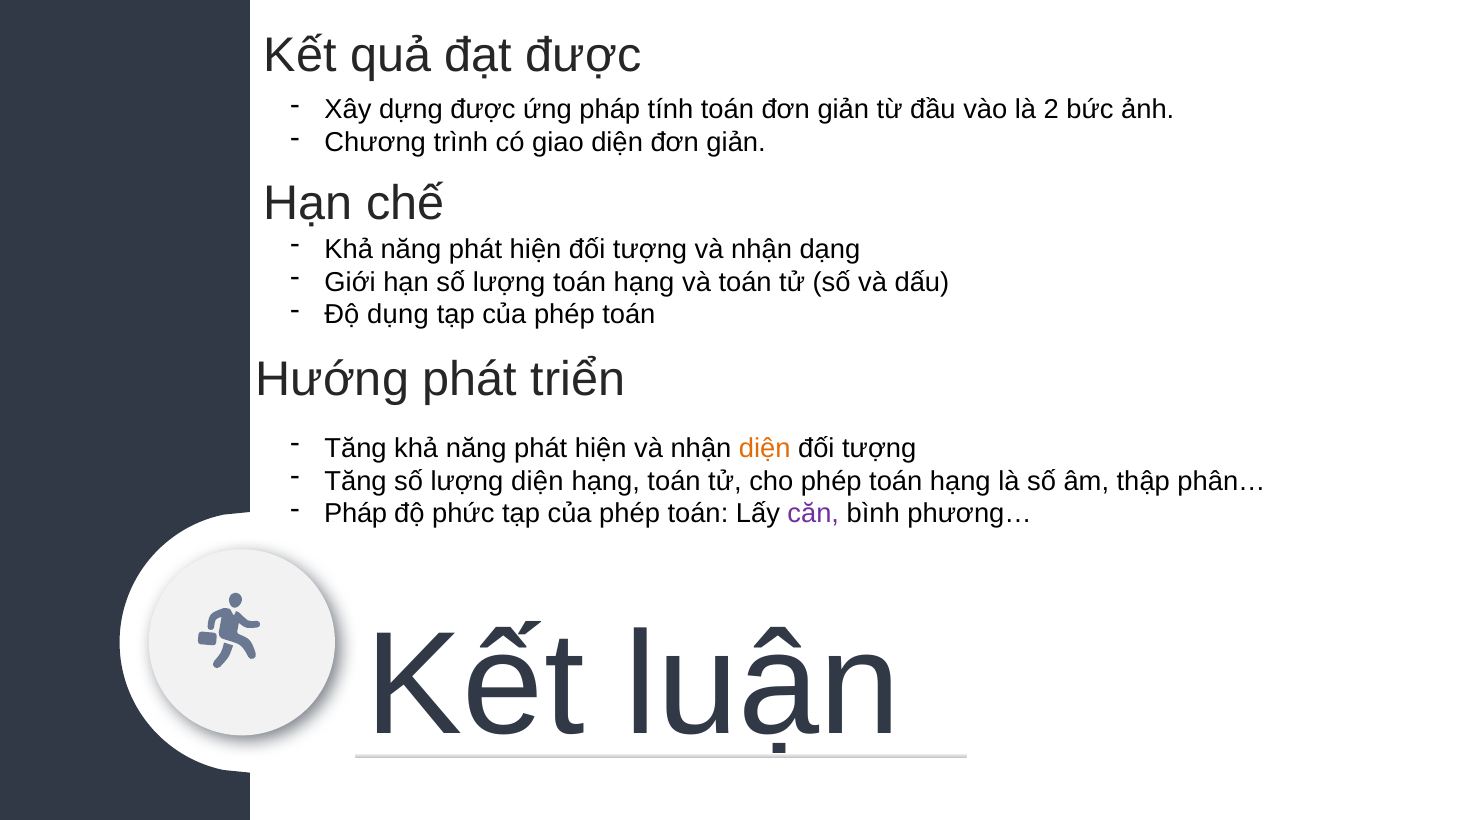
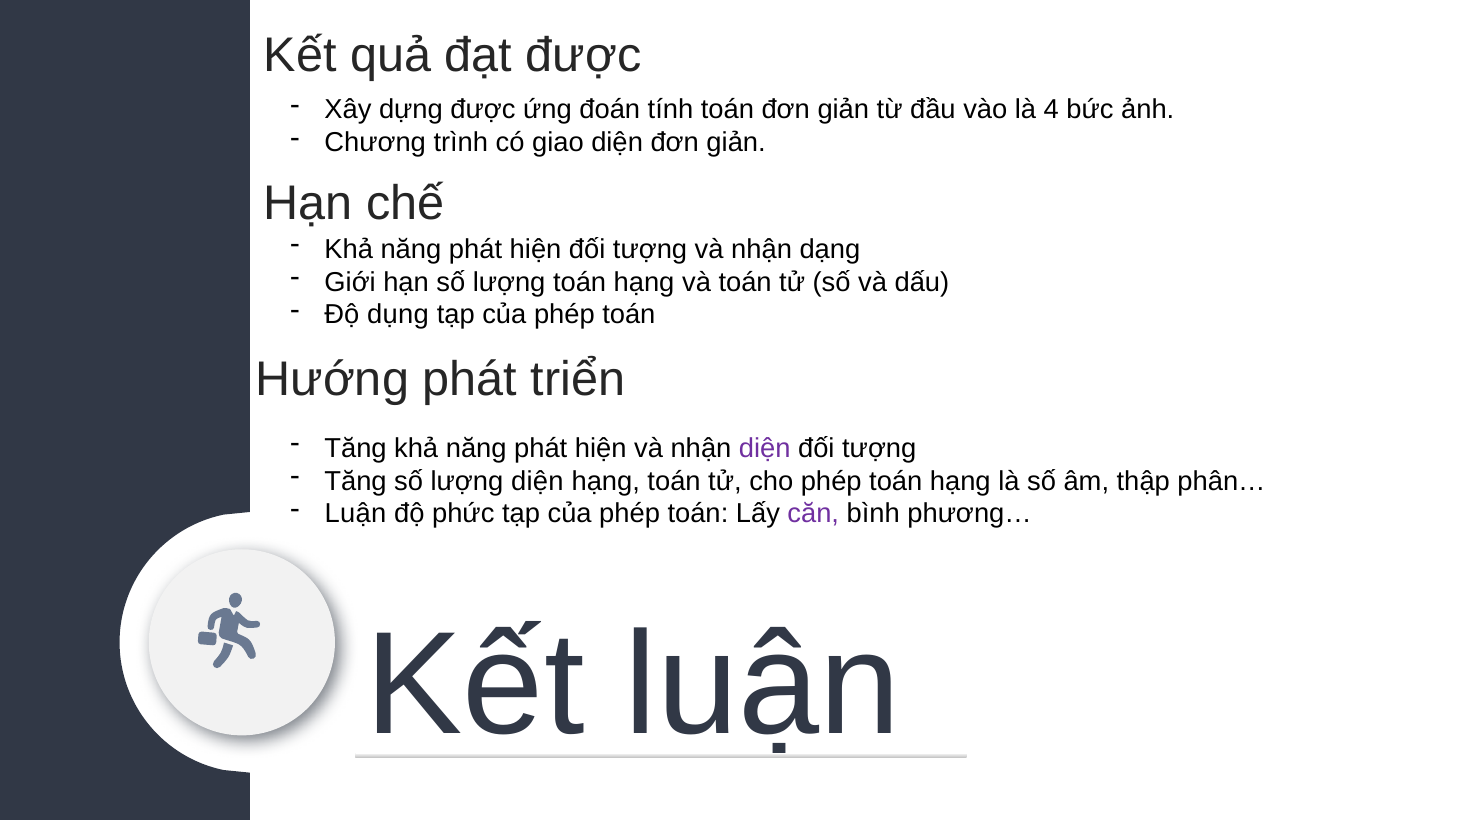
ứng pháp: pháp -> đoán (610, 110)
2: 2 -> 4 (1051, 110)
diện colour: orange -> purple (765, 448)
Pháp: Pháp -> Luận (355, 514)
